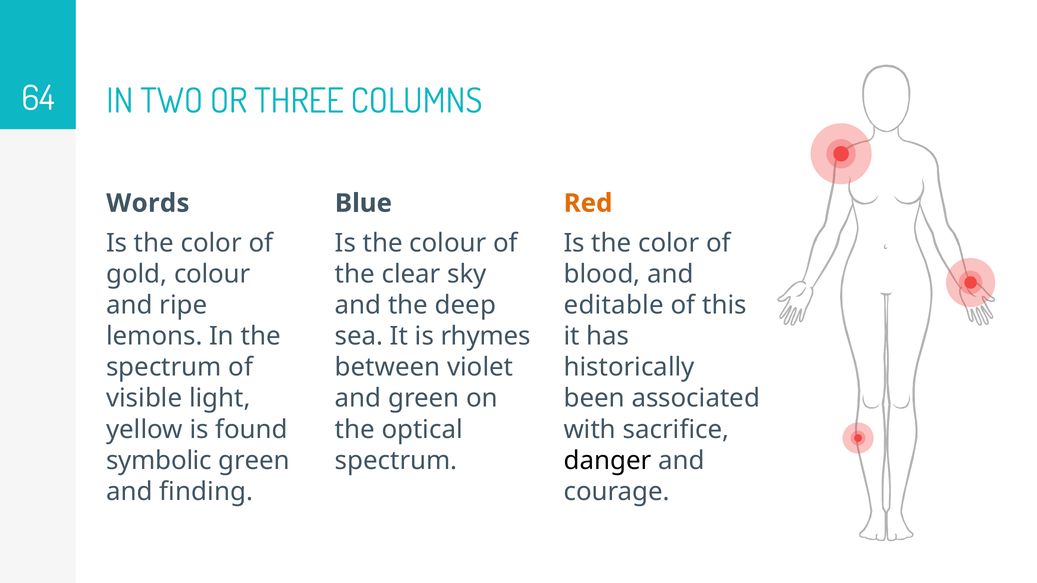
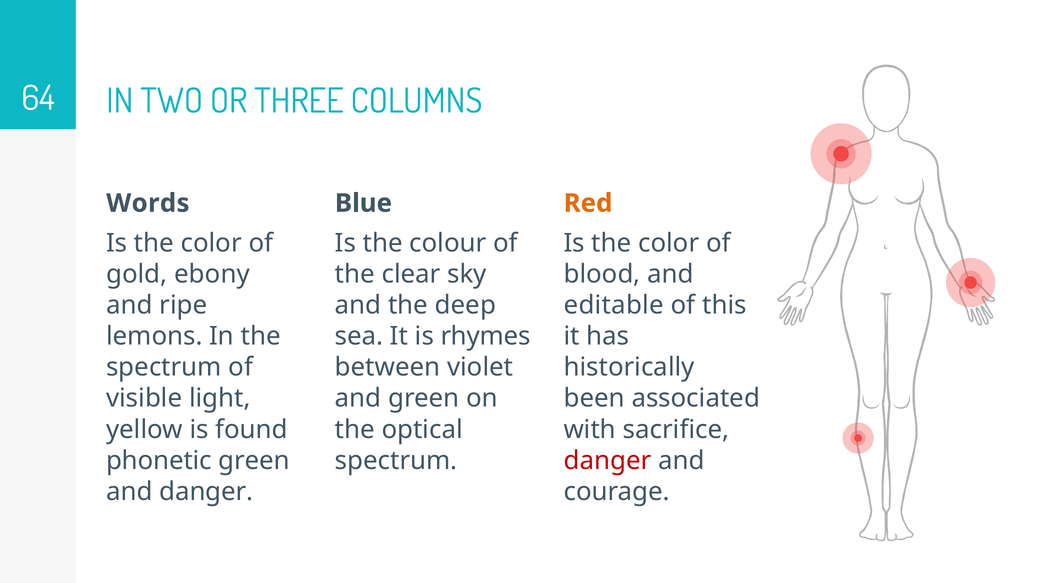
gold colour: colour -> ebony (212, 274)
symbolic: symbolic -> phonetic (159, 461)
danger colour: black -> red (607, 461)
and finding: finding -> danger (206, 492)
